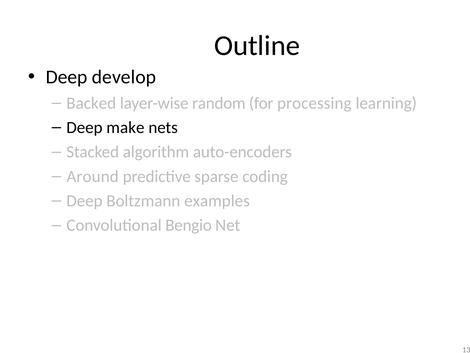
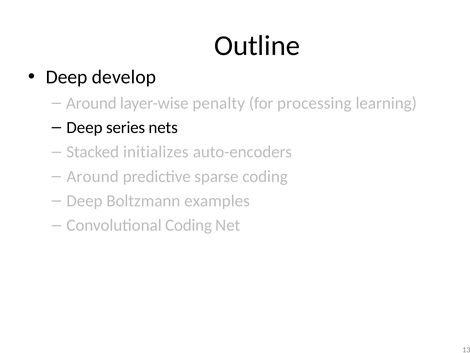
Backed: Backed -> Around (91, 103)
random: random -> penalty (219, 103)
make: make -> series (126, 127)
algorithm: algorithm -> initializes (156, 152)
Convolutional Bengio: Bengio -> Coding (189, 225)
